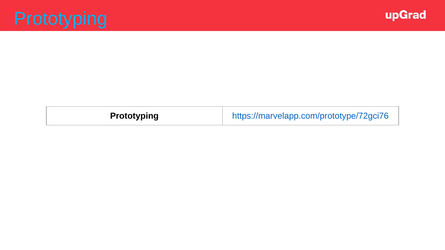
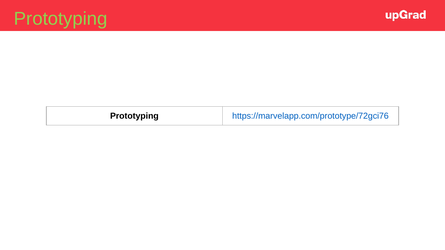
Prototyping colour: light blue -> light green (61, 19)
